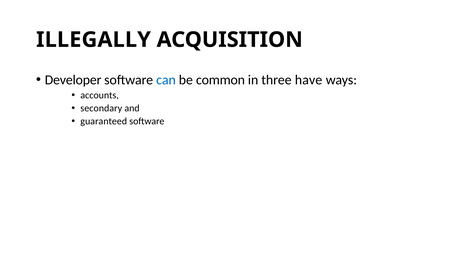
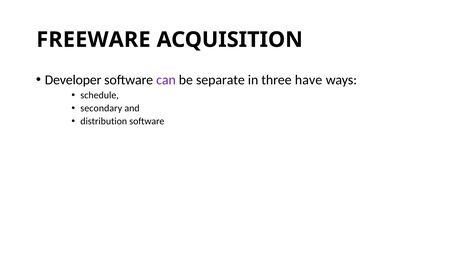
ILLEGALLY: ILLEGALLY -> FREEWARE (93, 40)
can colour: blue -> purple (166, 80)
common: common -> separate (220, 80)
accounts: accounts -> schedule (100, 95)
guaranteed: guaranteed -> distribution (104, 121)
